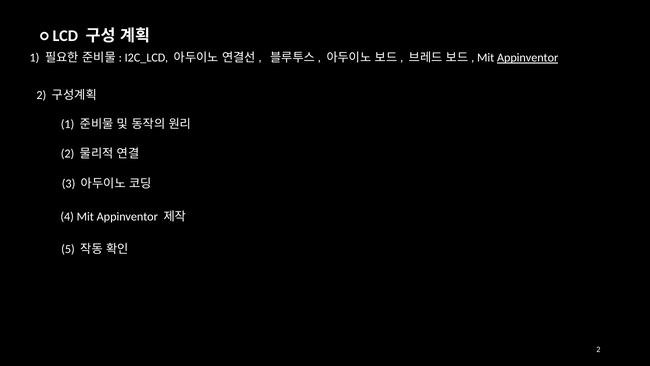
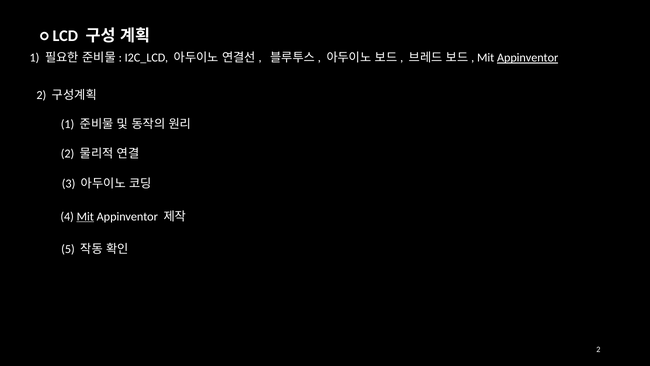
Mit underline: none -> present (85, 216)
